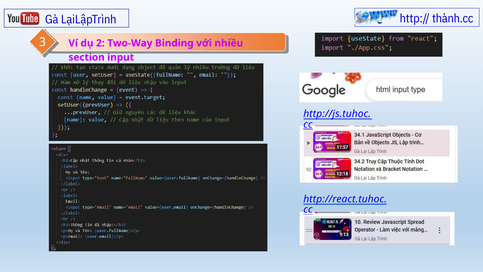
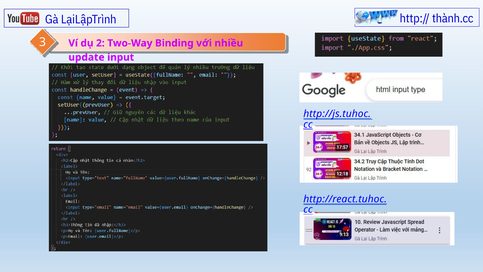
section: section -> update (86, 57)
